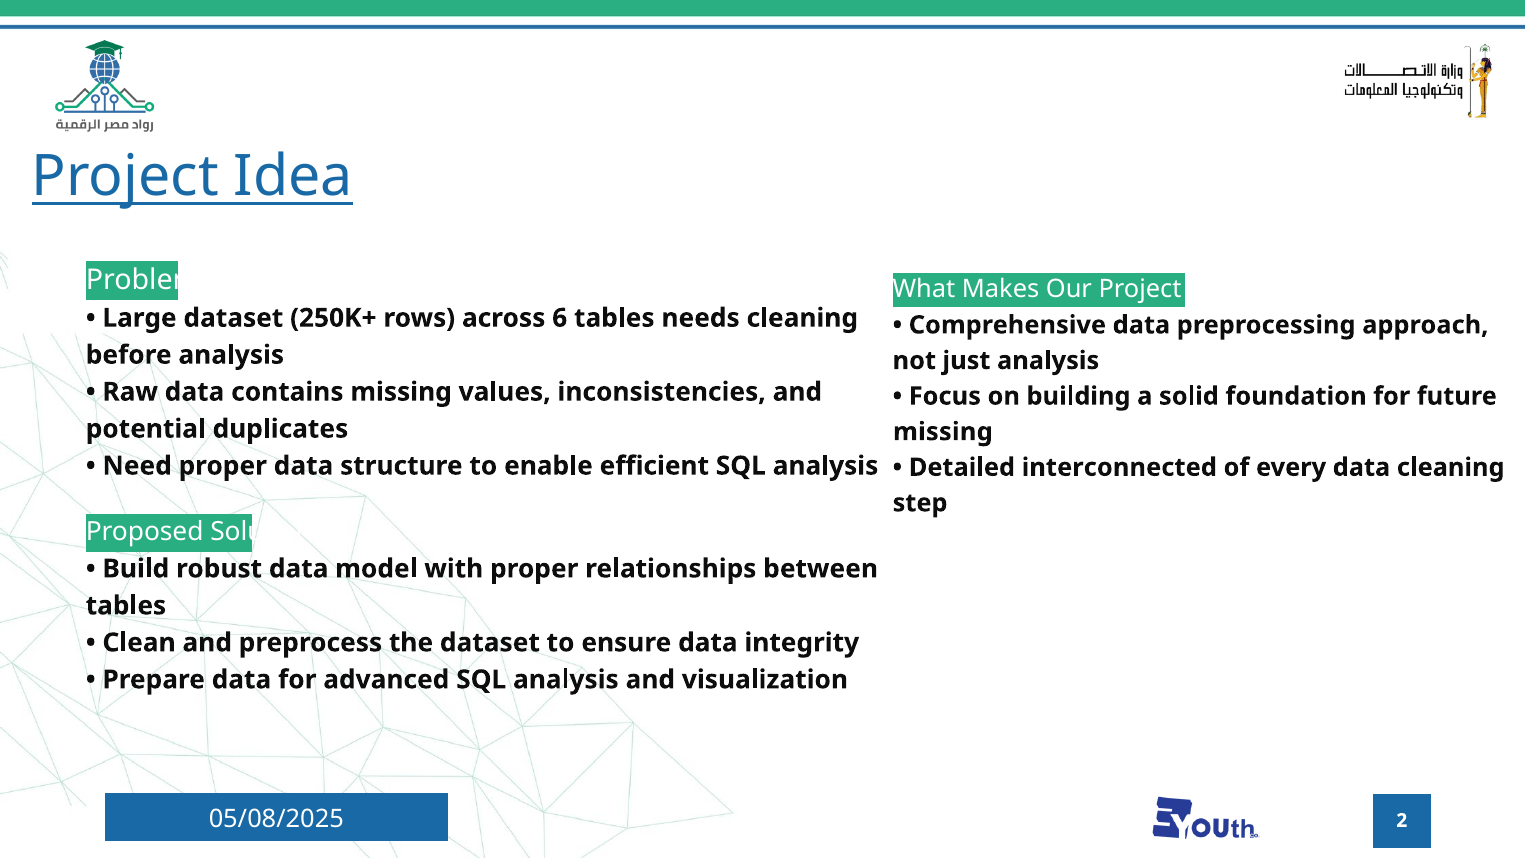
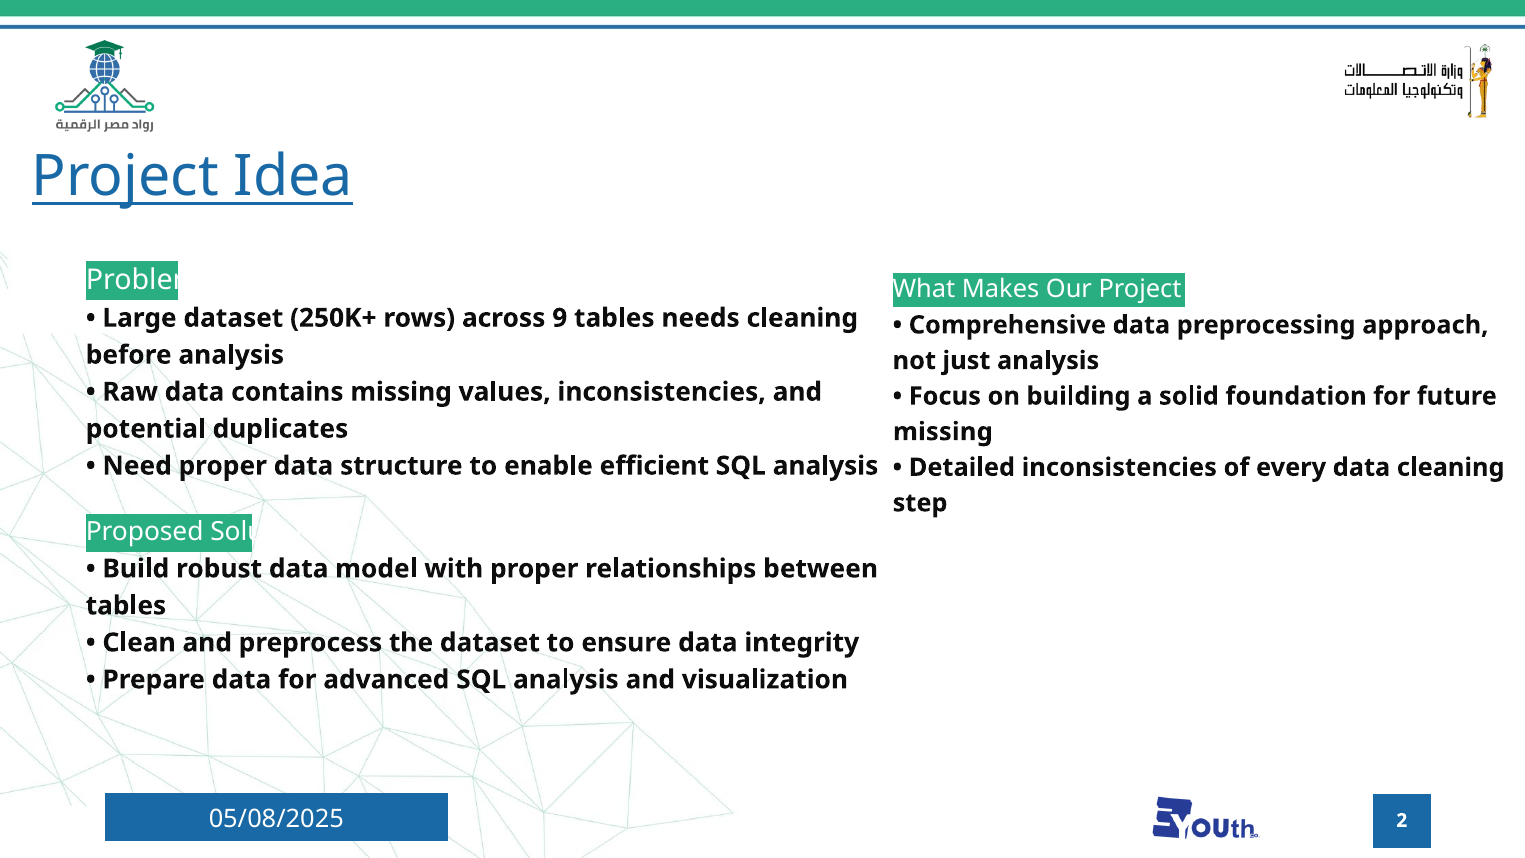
6: 6 -> 9 (560, 318)
Detailed interconnected: interconnected -> inconsistencies (1119, 467)
